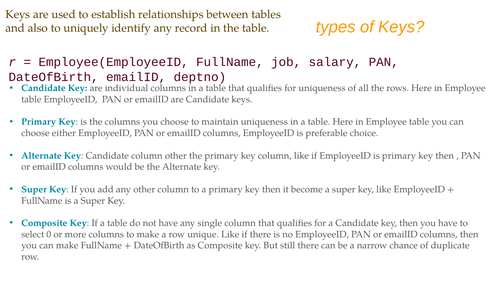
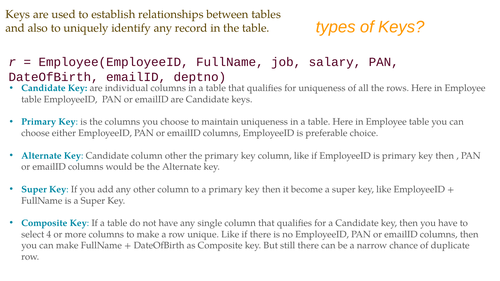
0: 0 -> 4 (49, 235)
